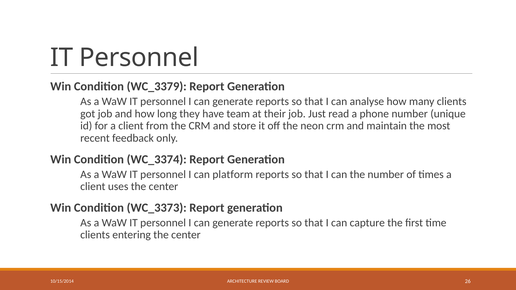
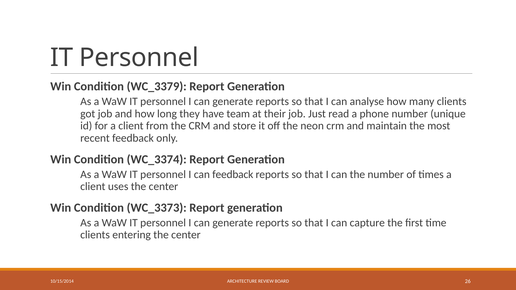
can platform: platform -> feedback (233, 174)
